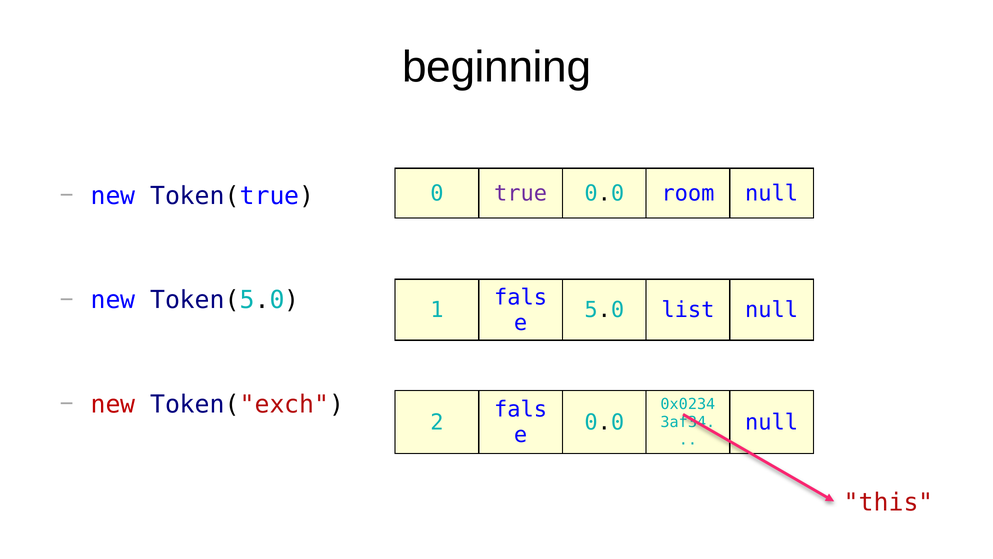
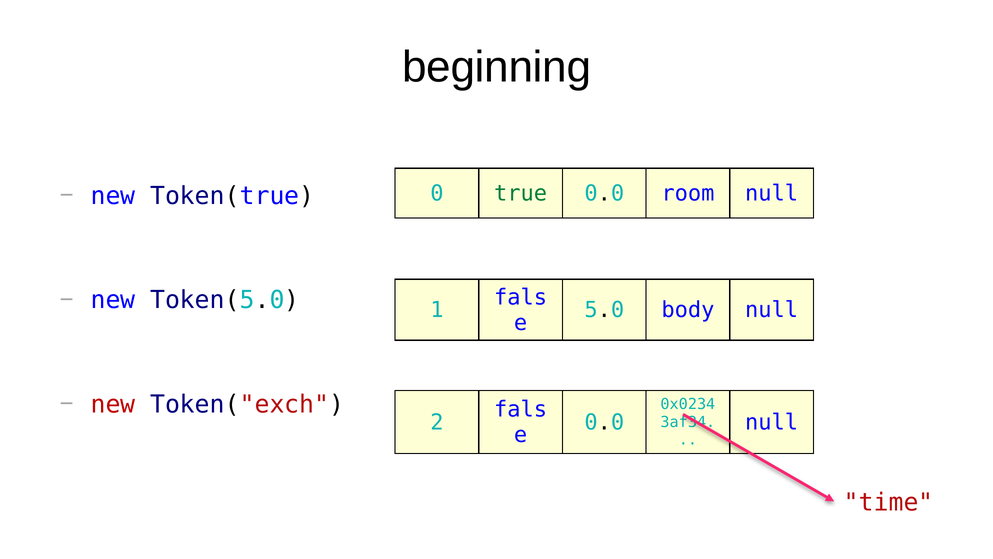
true colour: purple -> green (521, 193)
list: list -> body (688, 310)
this: this -> time (889, 502)
